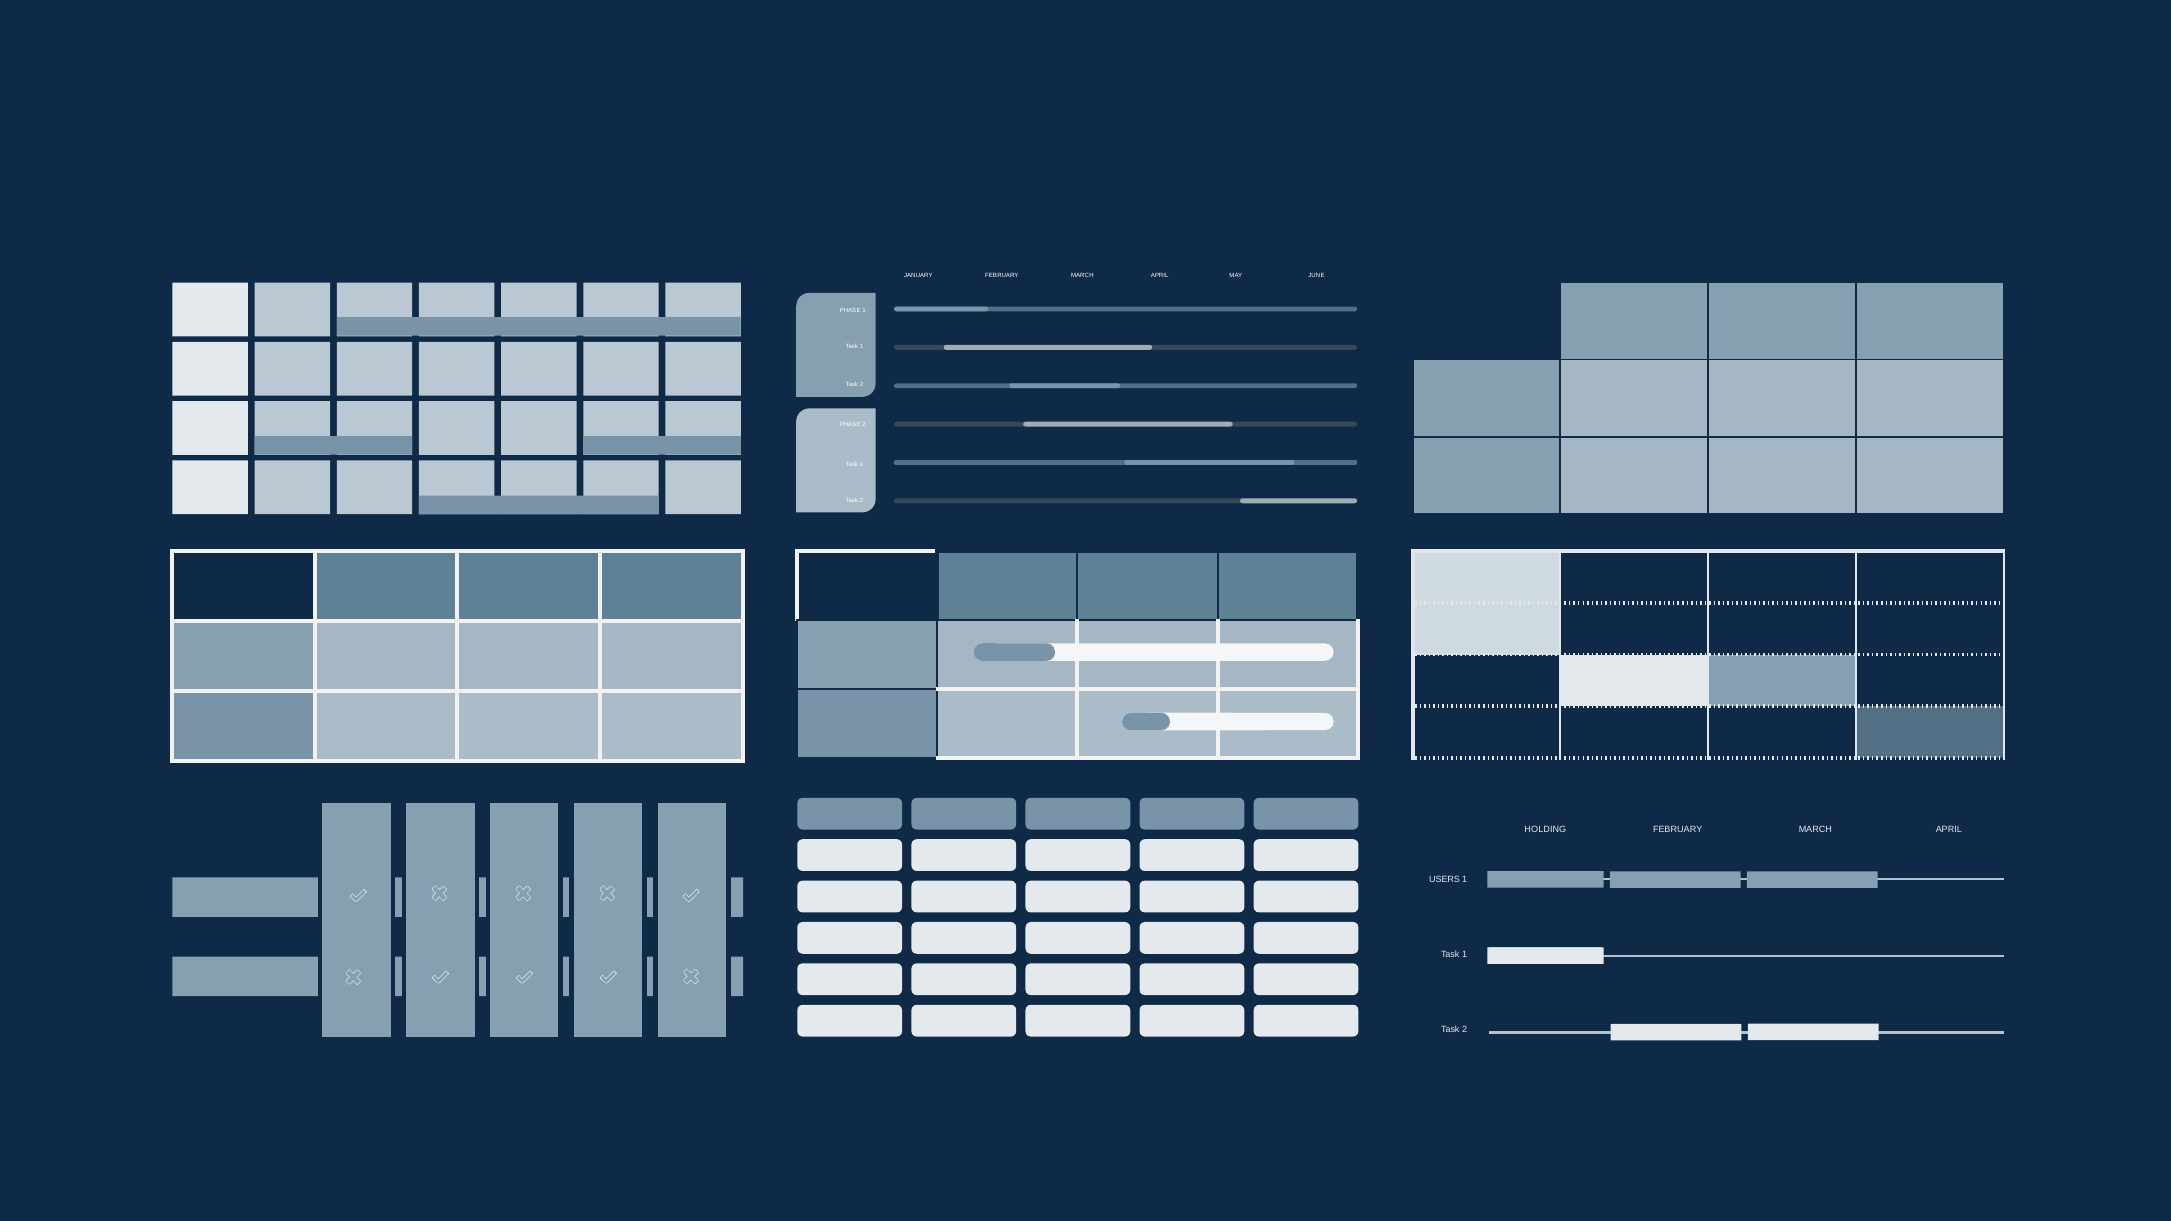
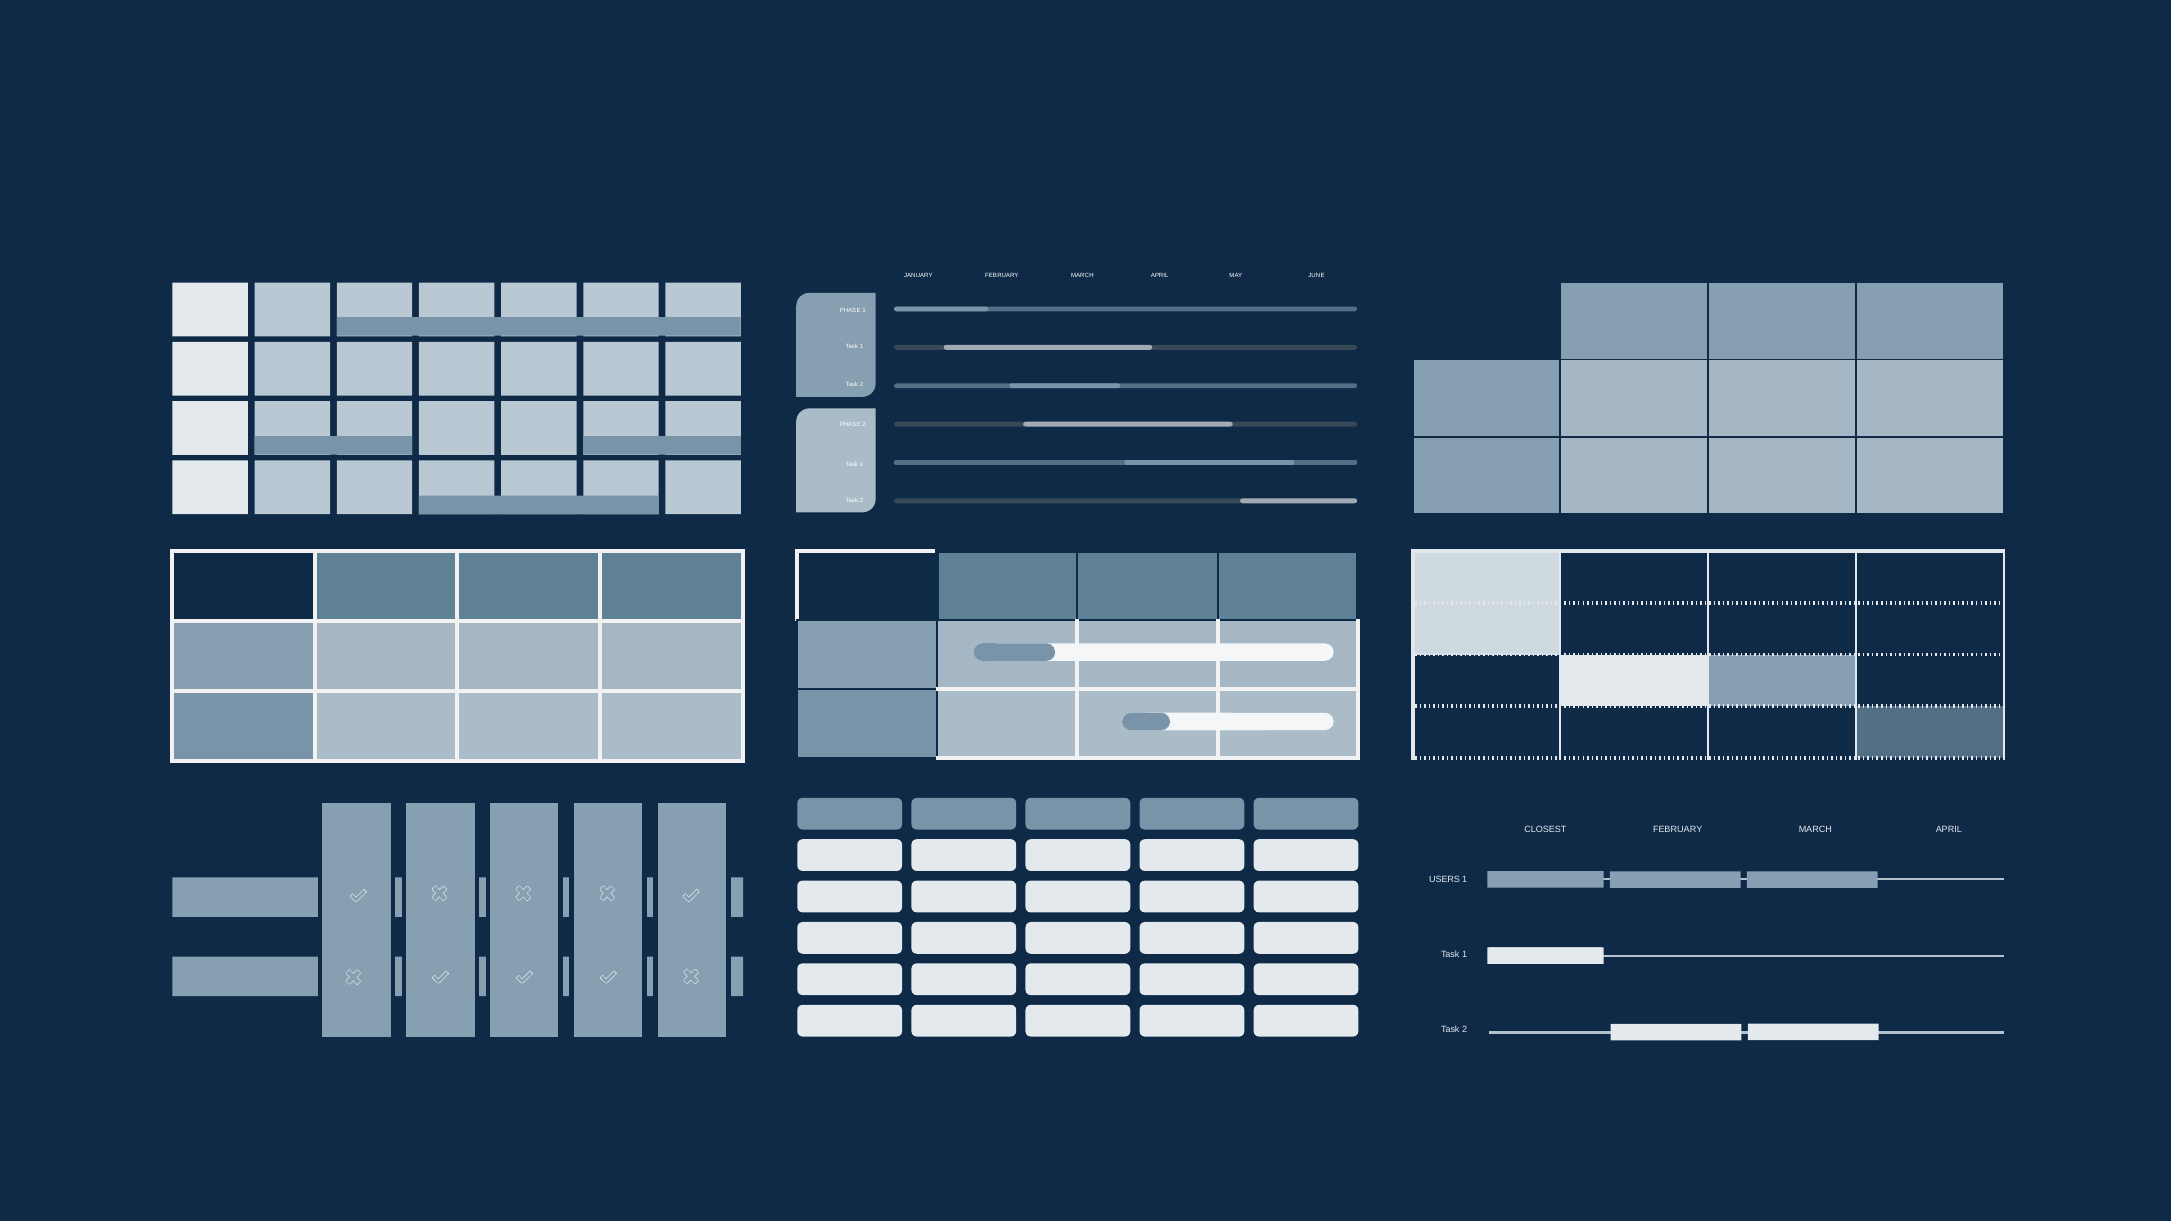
HOLDING: HOLDING -> CLOSEST (1545, 830)
